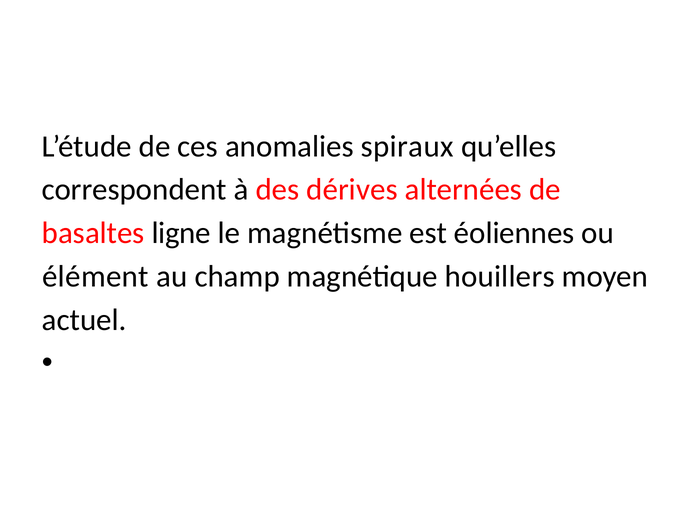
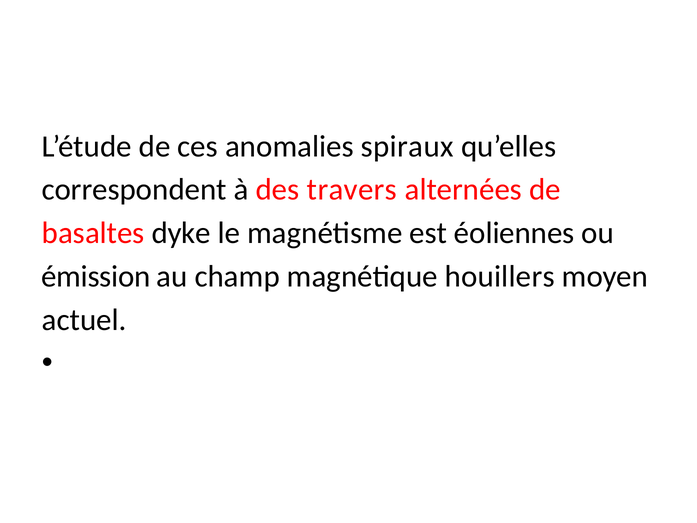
dérives: dérives -> travers (352, 190)
ligne: ligne -> dyke (181, 233)
élément: élément -> émission (96, 276)
